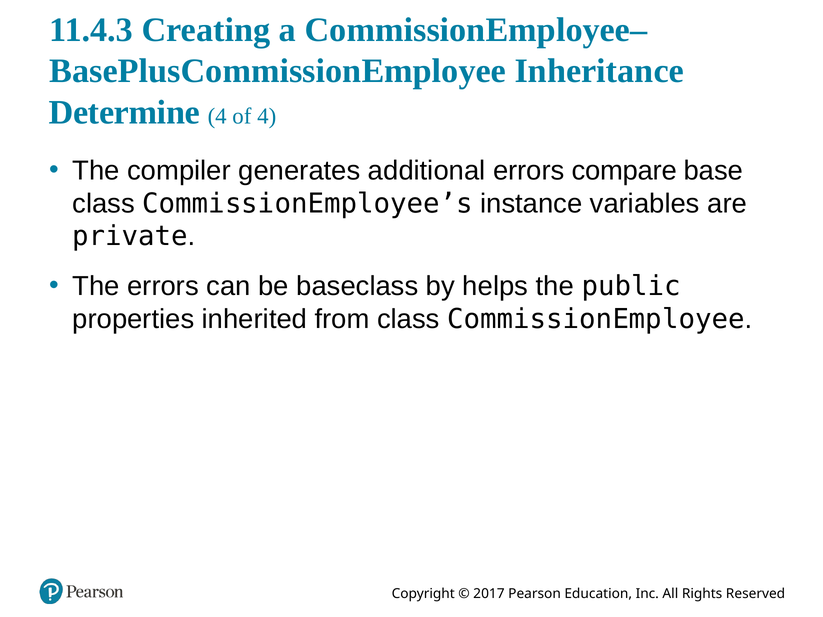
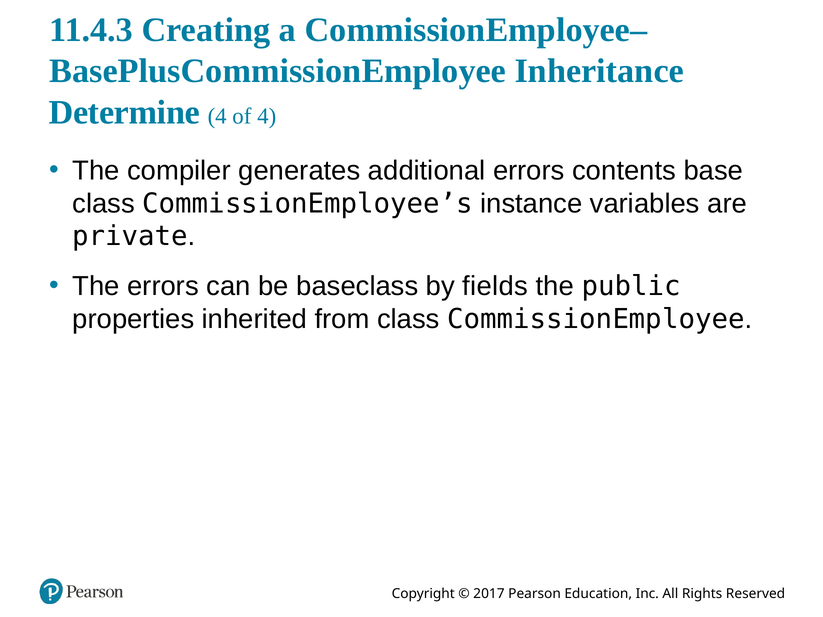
compare: compare -> contents (624, 171)
helps: helps -> fields (495, 287)
